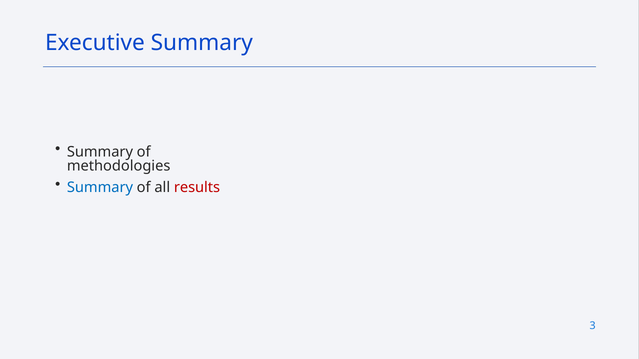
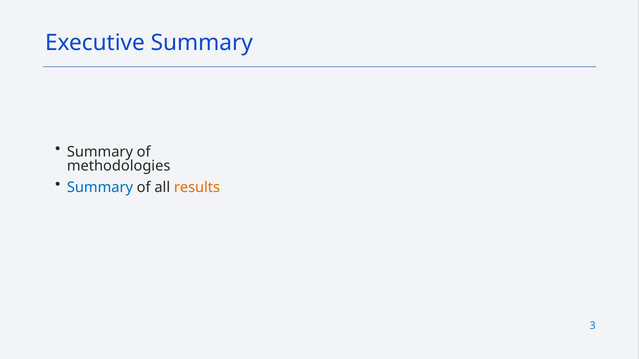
results colour: red -> orange (197, 188)
